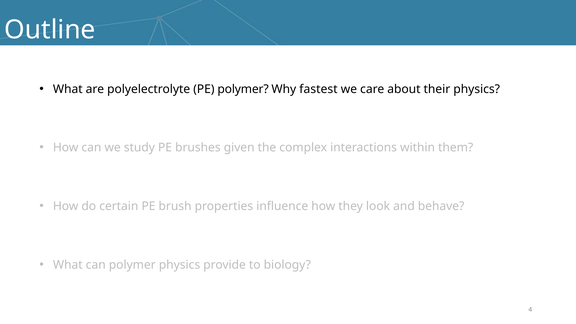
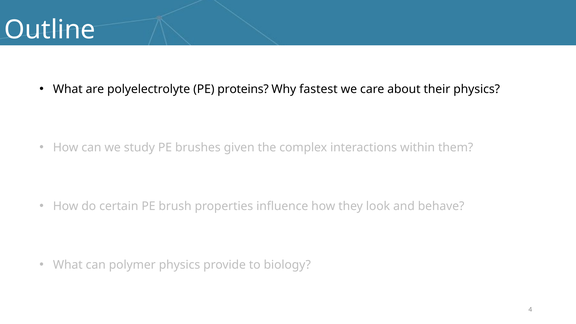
PE polymer: polymer -> proteins (243, 89)
